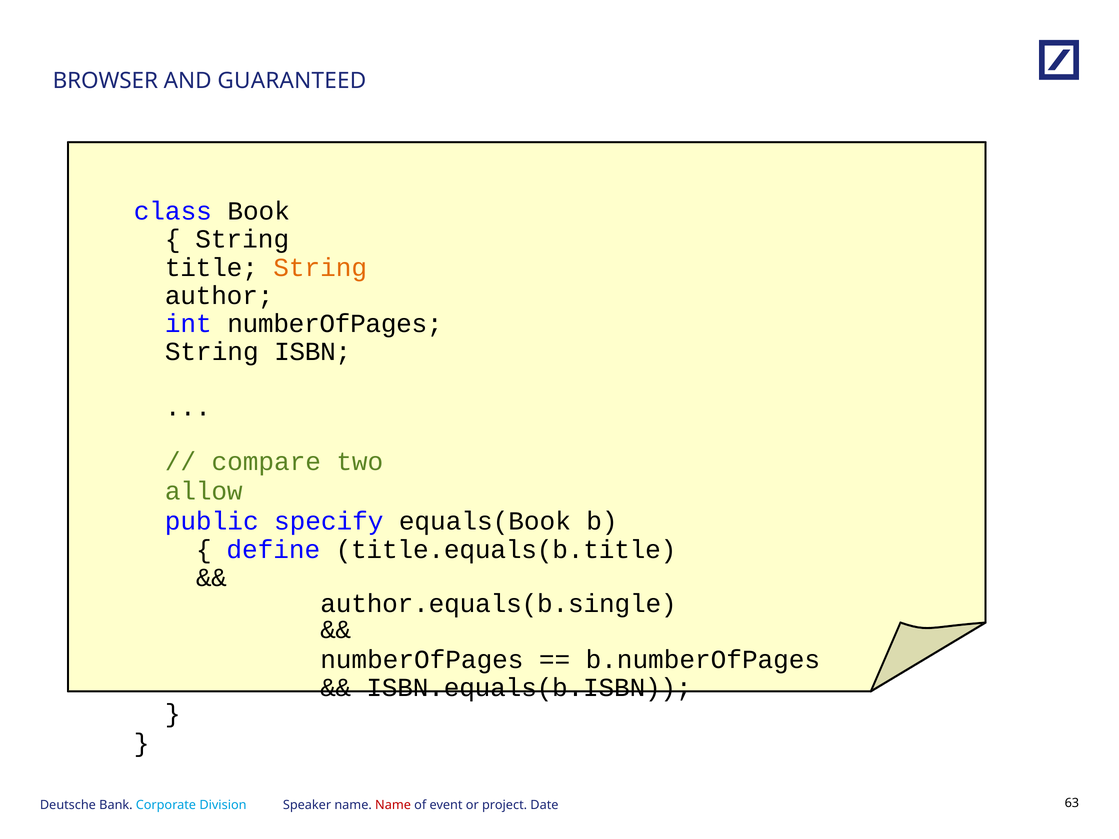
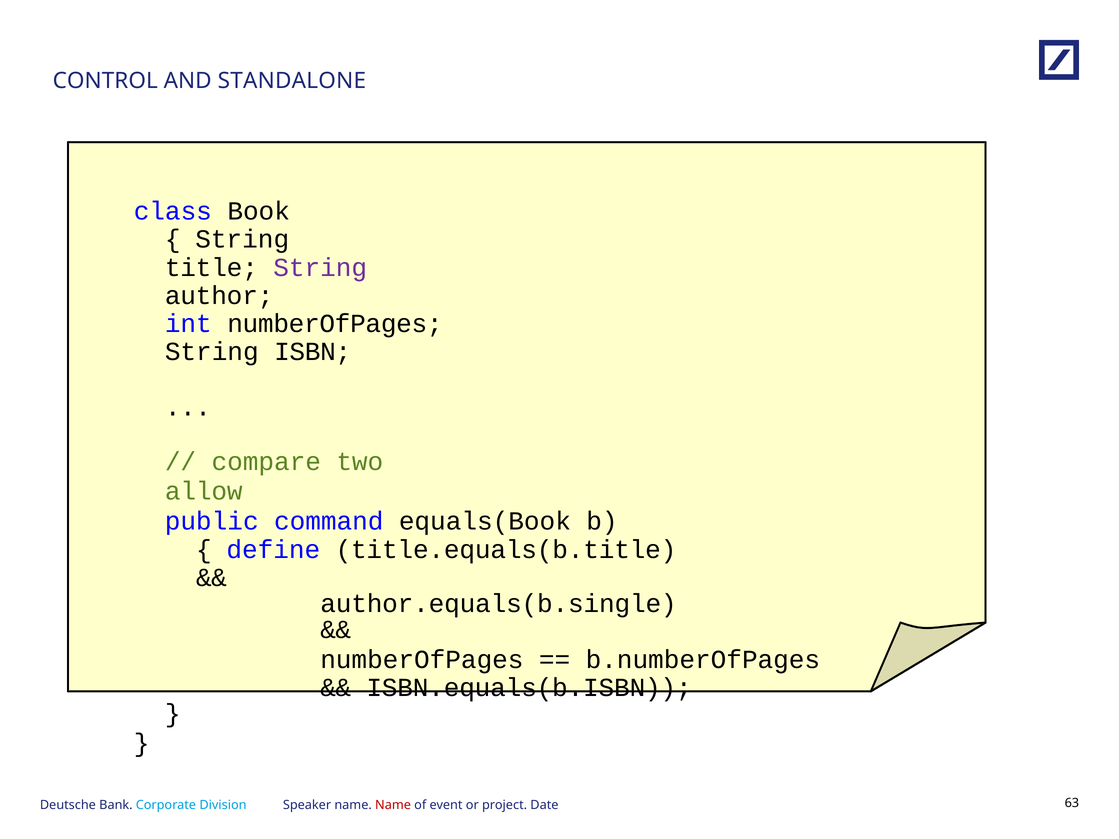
BROWSER: BROWSER -> CONTROL (105, 81)
GUARANTEED: GUARANTEED -> STANDALONE (292, 81)
String colour: orange -> purple (320, 267)
specify: specify -> command (329, 521)
